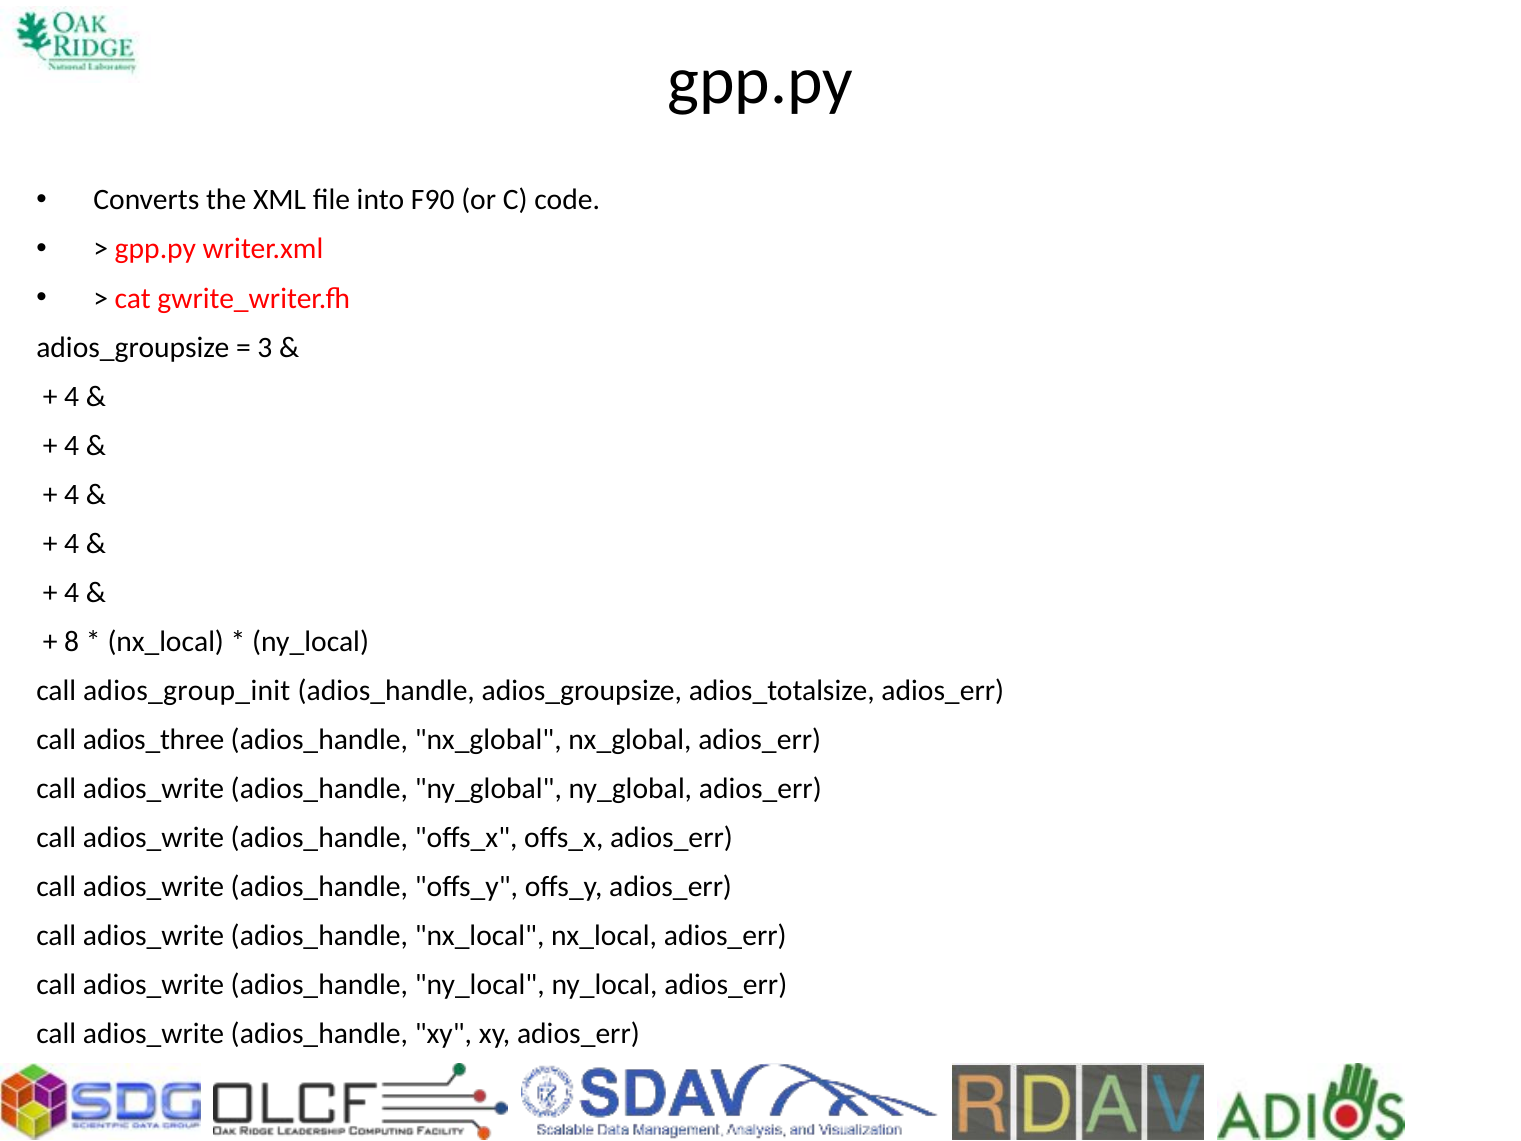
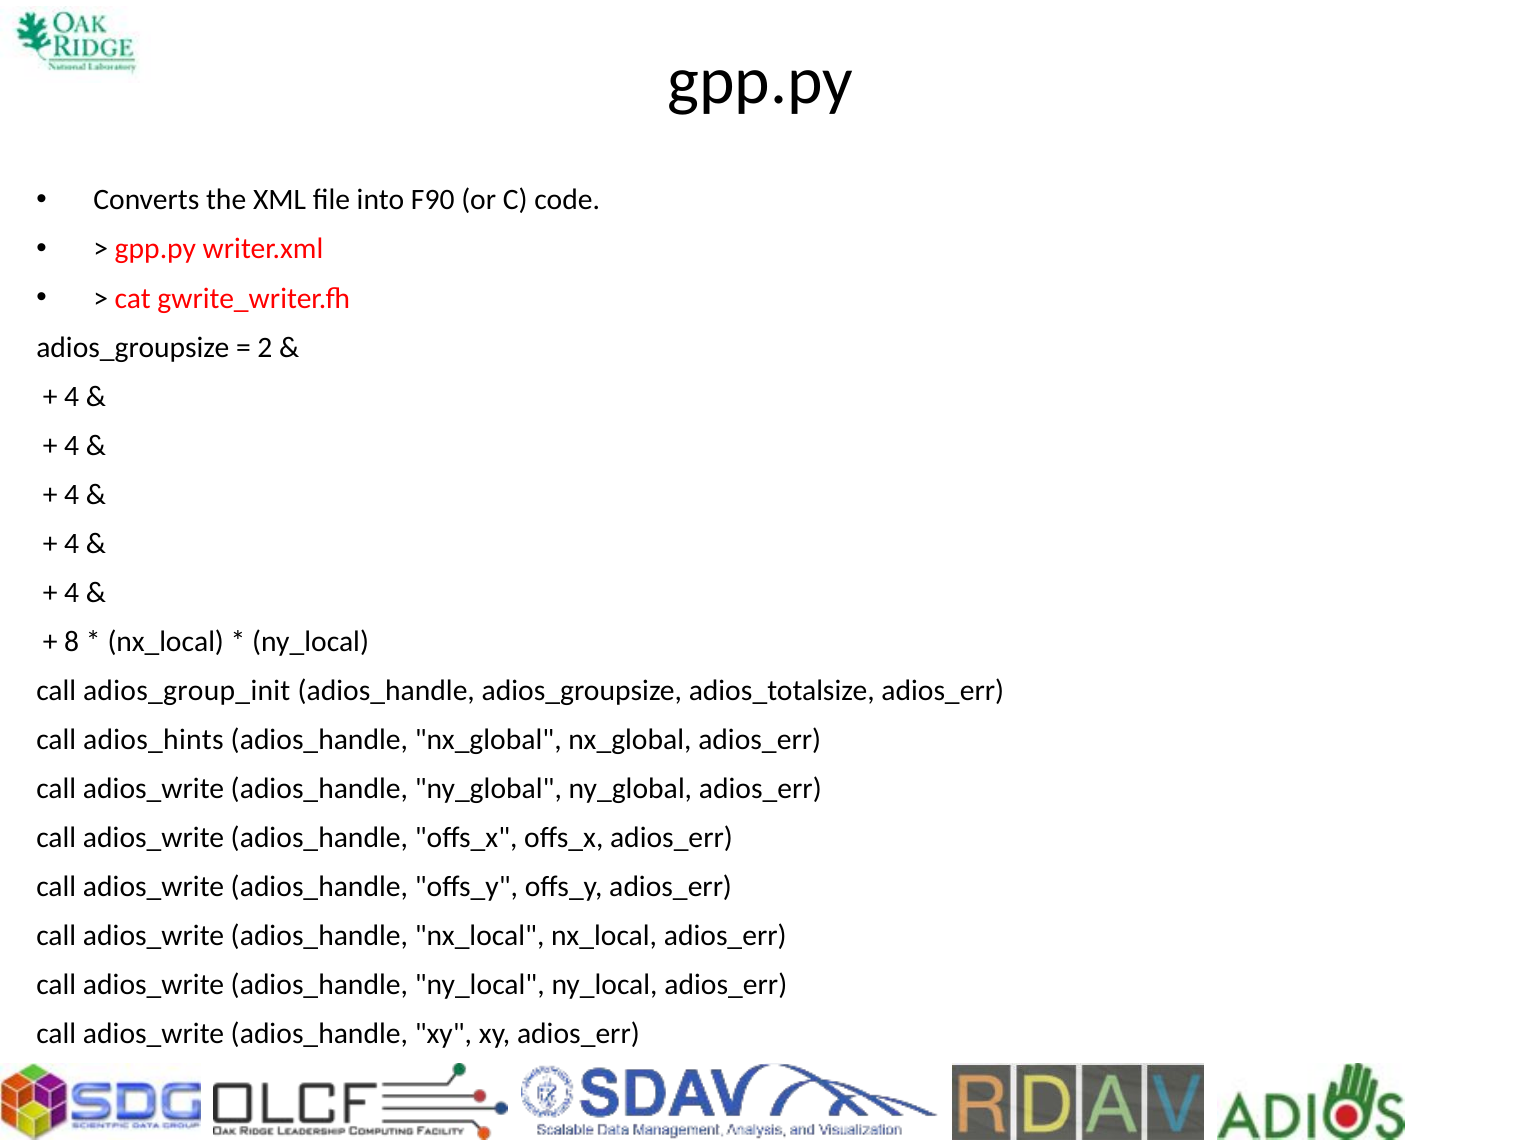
3: 3 -> 2 (265, 347)
adios_three: adios_three -> adios_hints (153, 740)
